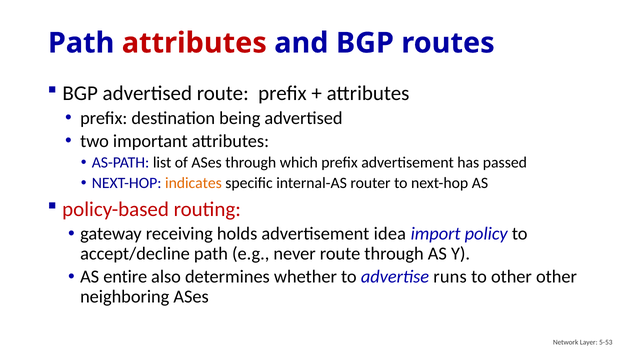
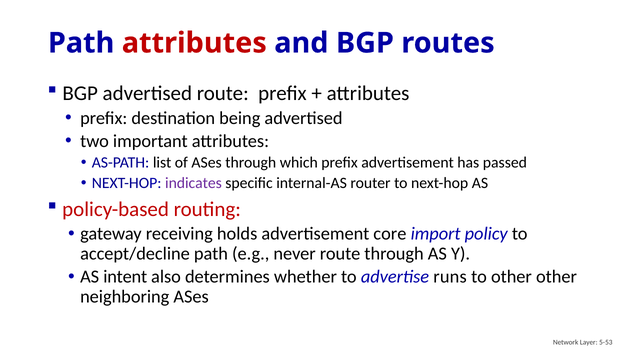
indicates colour: orange -> purple (193, 183)
idea: idea -> core (390, 234)
entire: entire -> intent (125, 277)
